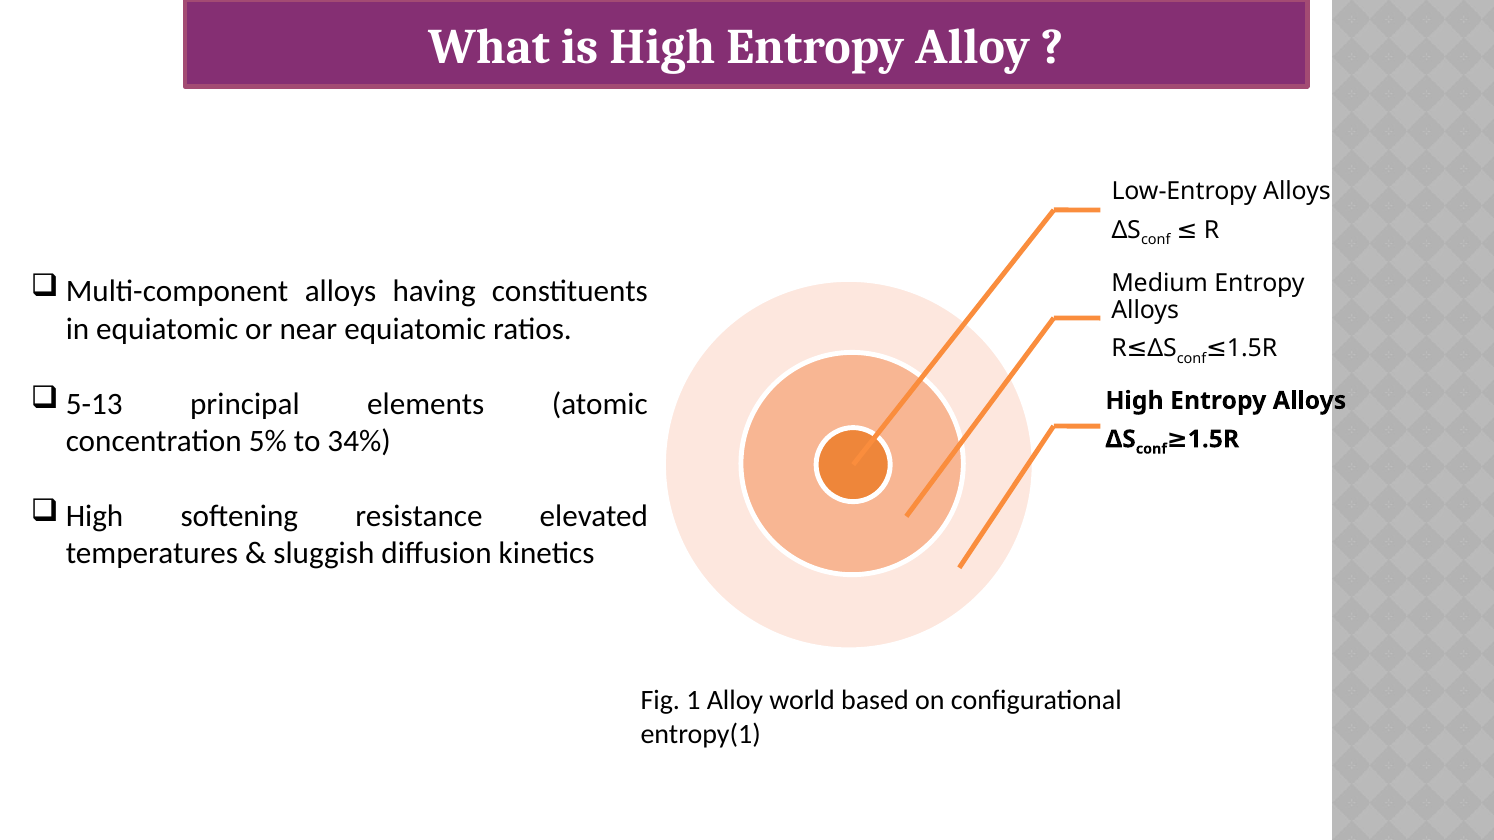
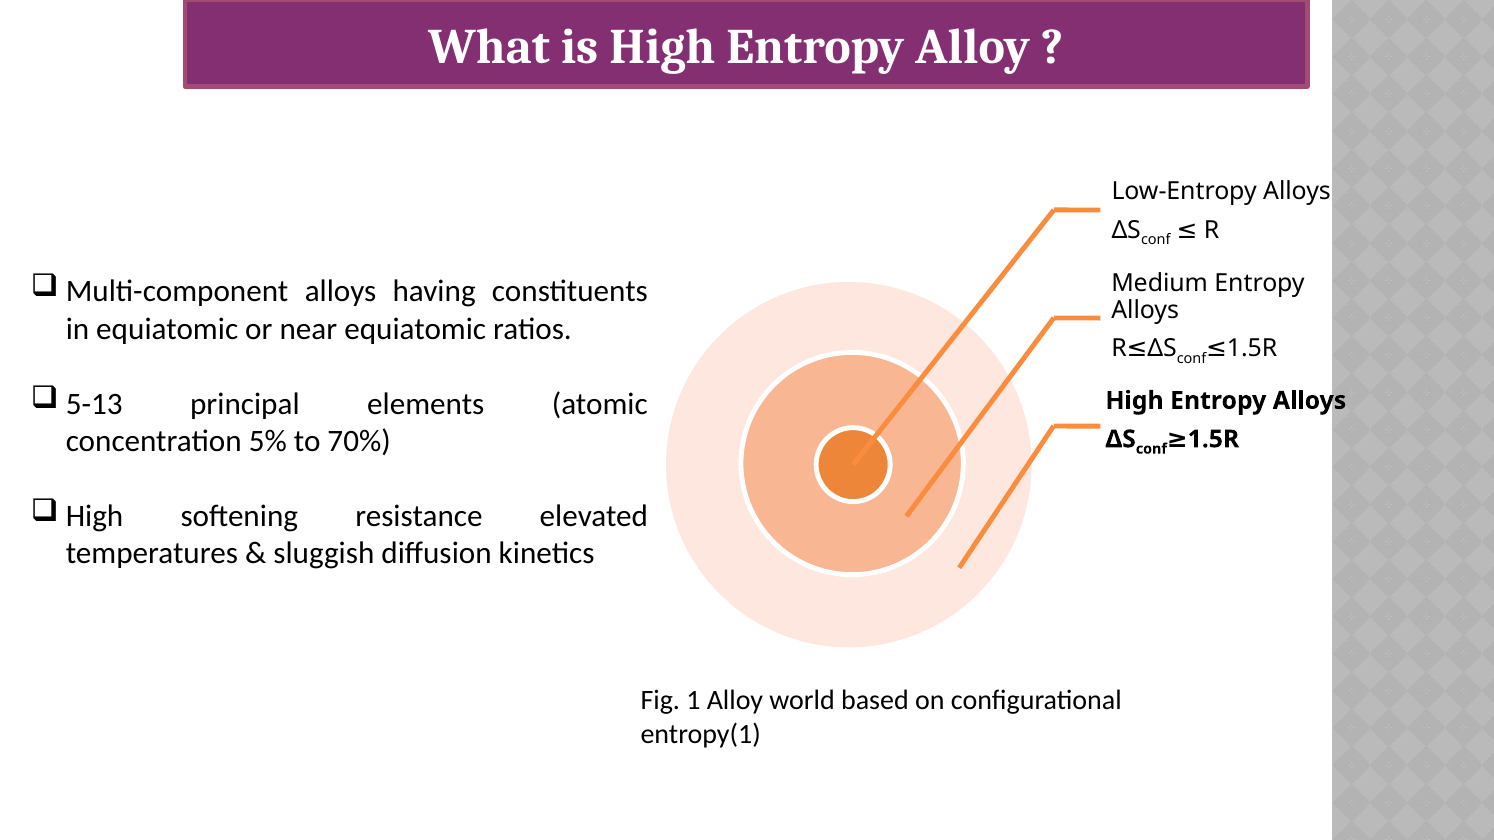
34%: 34% -> 70% (359, 441)
